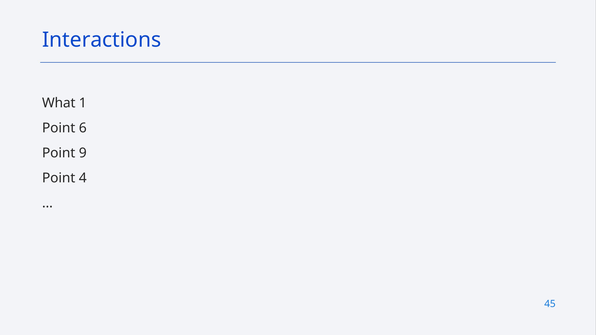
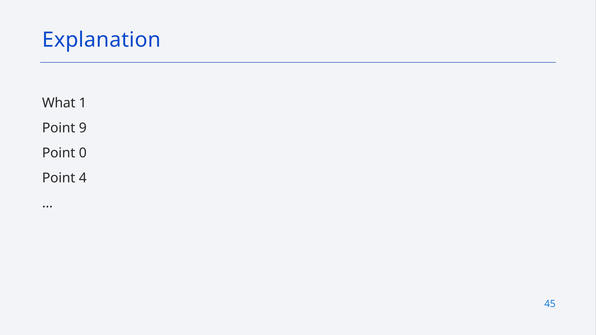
Interactions: Interactions -> Explanation (102, 40)
6: 6 -> 9 (83, 128)
9: 9 -> 0 (83, 153)
